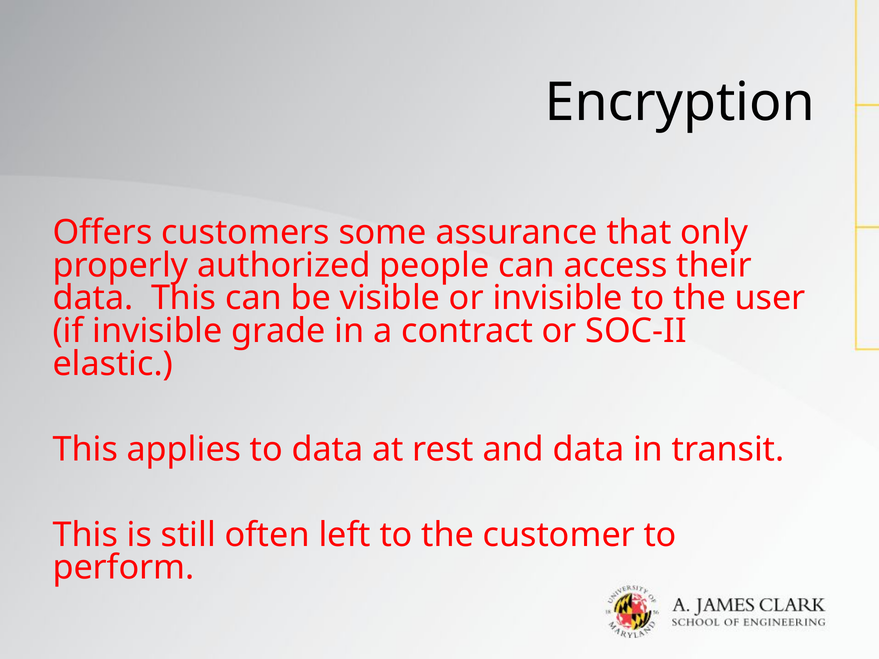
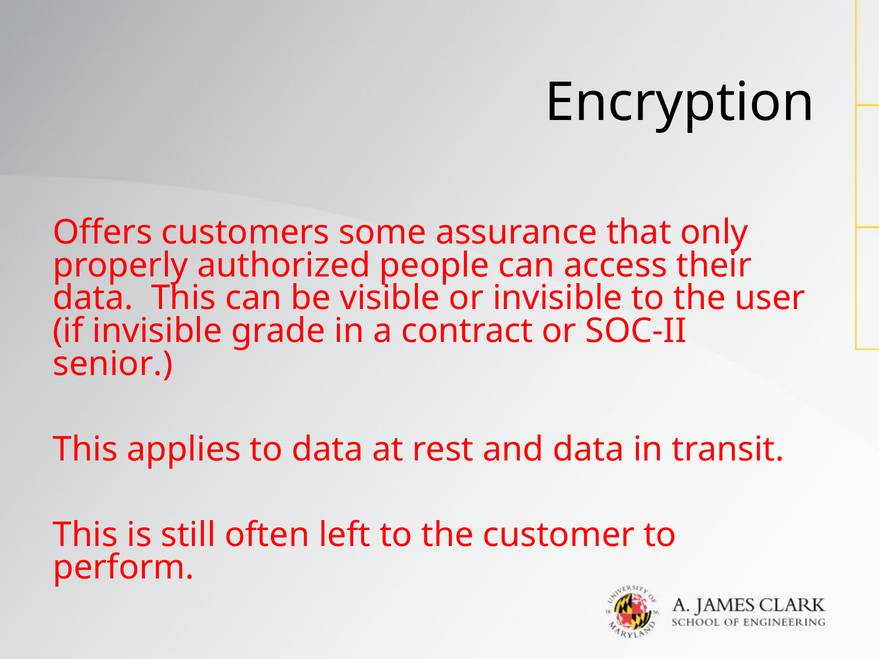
elastic: elastic -> senior (113, 364)
